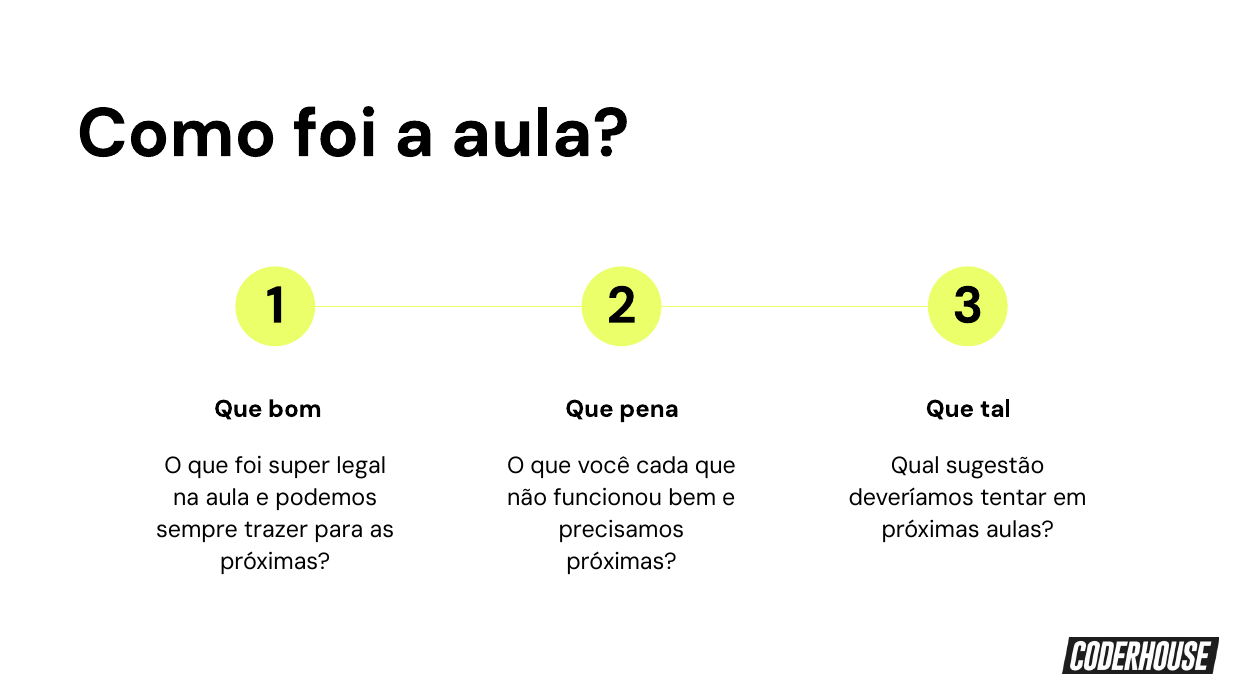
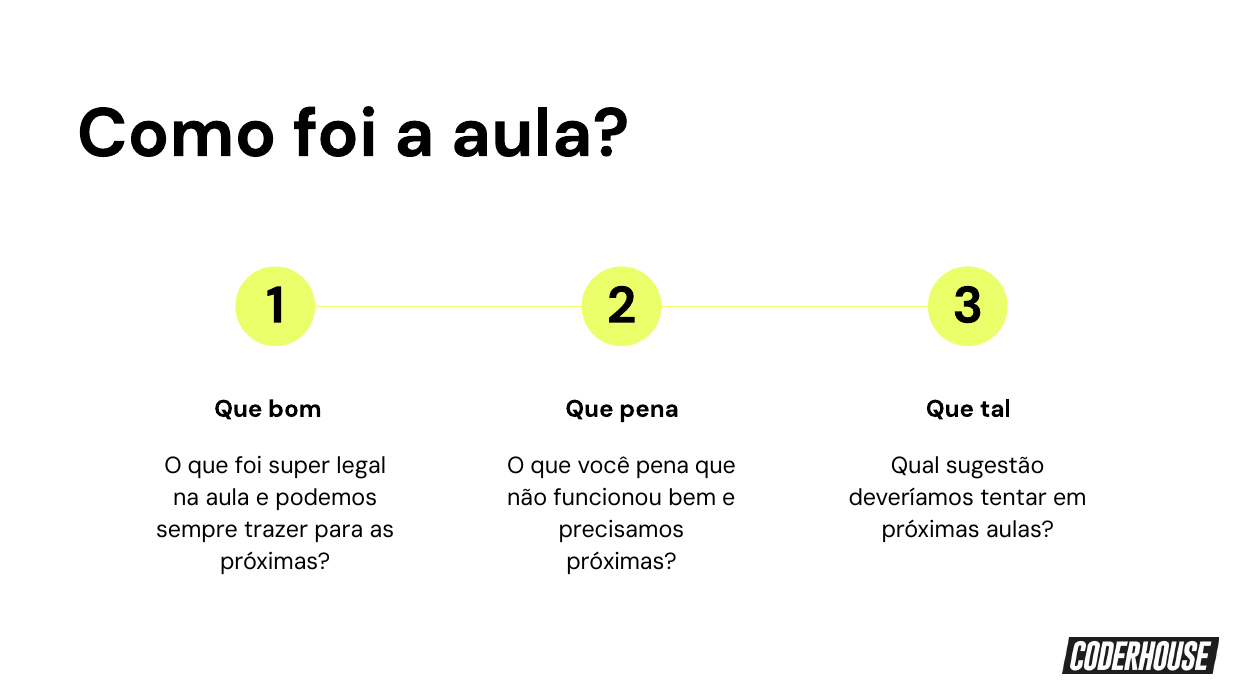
você cada: cada -> pena (663, 466)
